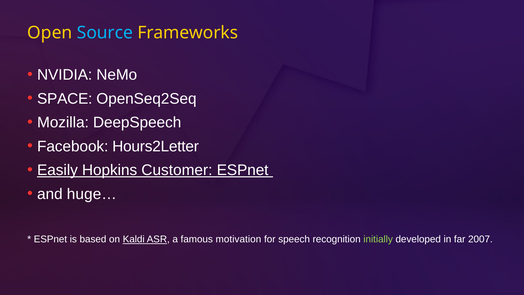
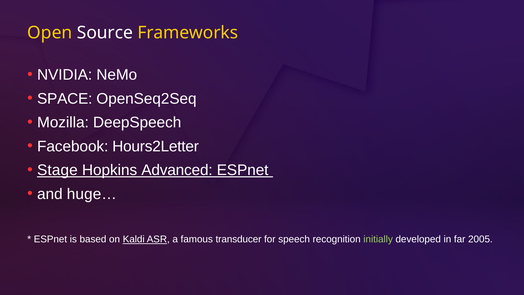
Source colour: light blue -> white (105, 33)
Easily: Easily -> Stage (57, 170)
Customer: Customer -> Advanced (177, 170)
motivation: motivation -> transducer (239, 239)
2007: 2007 -> 2005 (480, 239)
